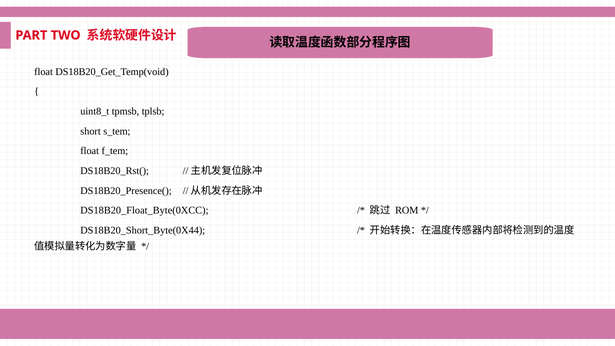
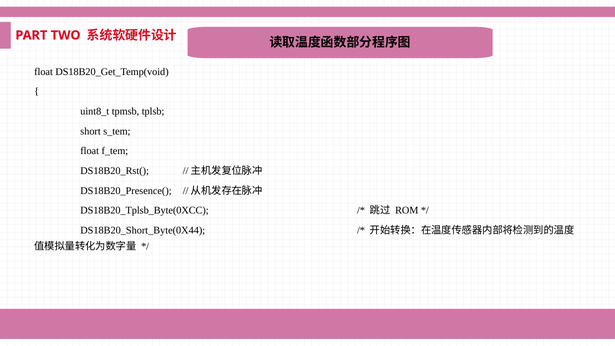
DS18B20_Float_Byte(0XCC: DS18B20_Float_Byte(0XCC -> DS18B20_Tplsb_Byte(0XCC (144, 210)
